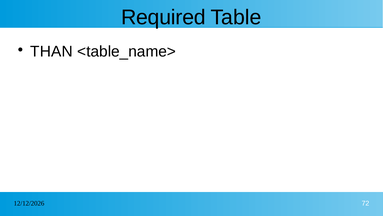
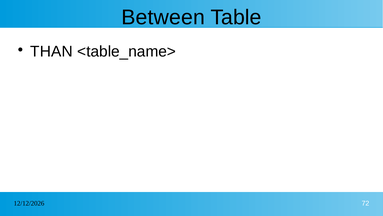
Required: Required -> Between (163, 17)
